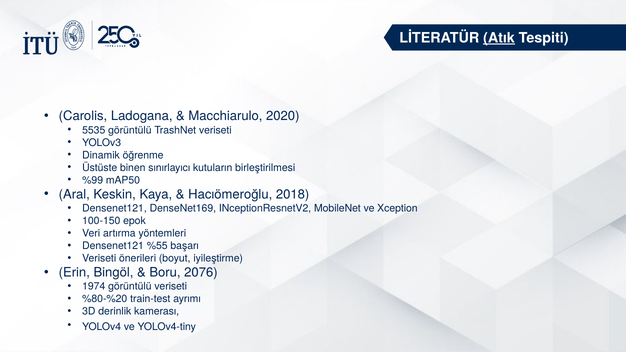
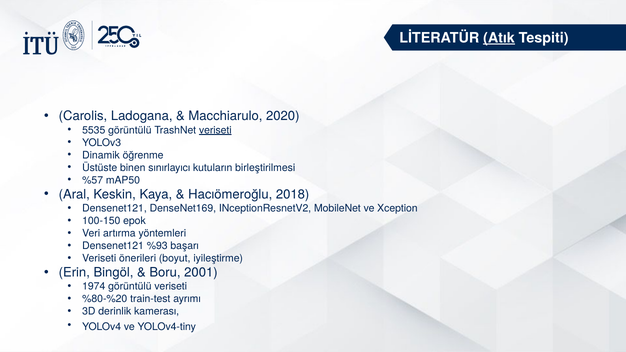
veriseti underline: none -> present (215, 130)
%99: %99 -> %57 (93, 180)
%55: %55 -> %93 (157, 246)
2076: 2076 -> 2001 (201, 273)
